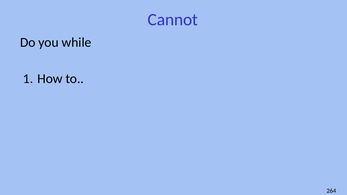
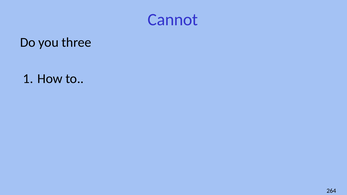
while: while -> three (77, 43)
